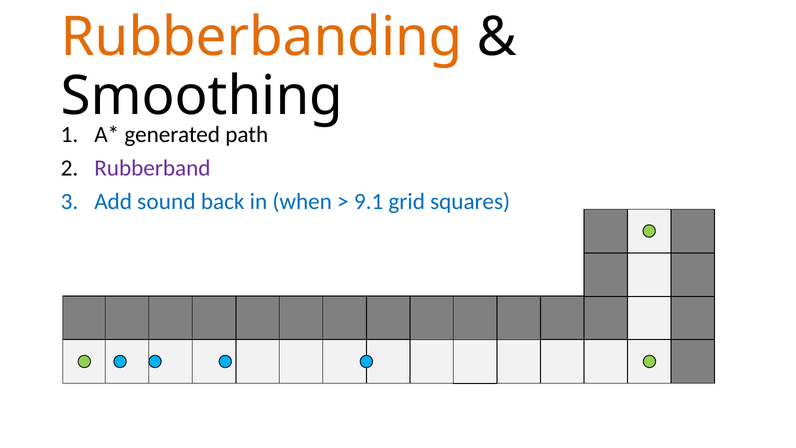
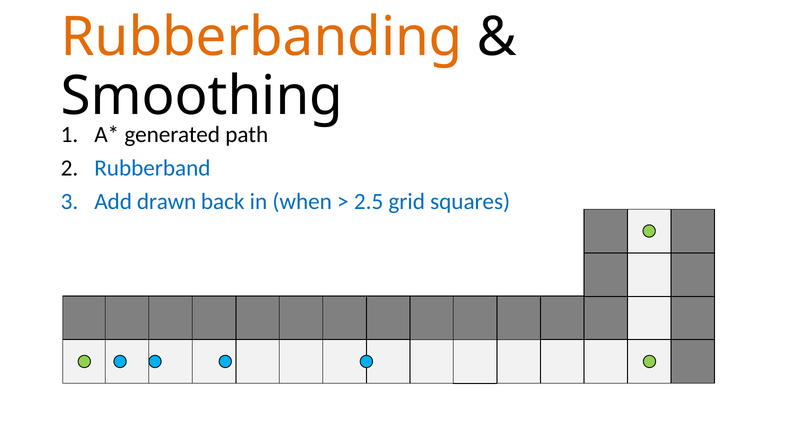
Rubberband colour: purple -> blue (152, 168)
sound: sound -> drawn (167, 201)
9.1: 9.1 -> 2.5 (369, 201)
